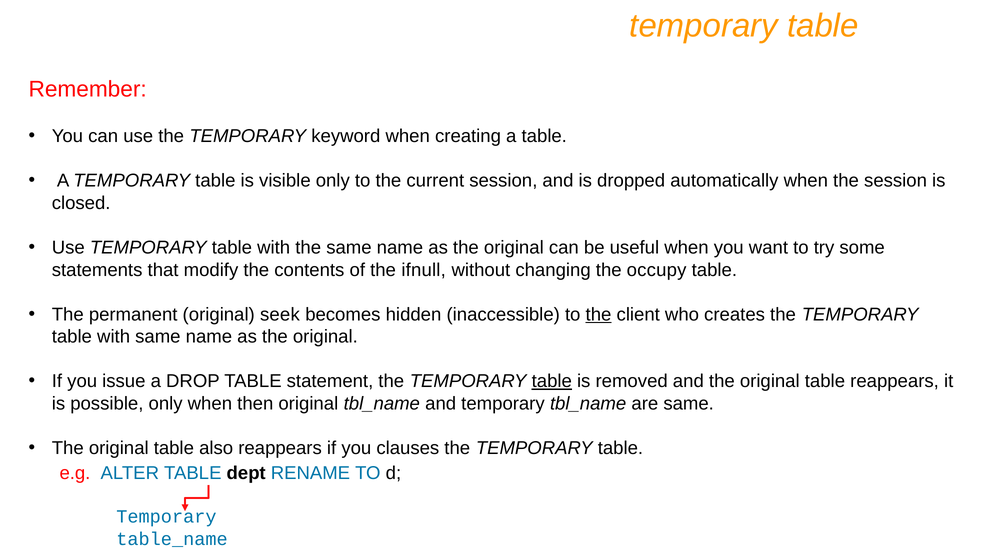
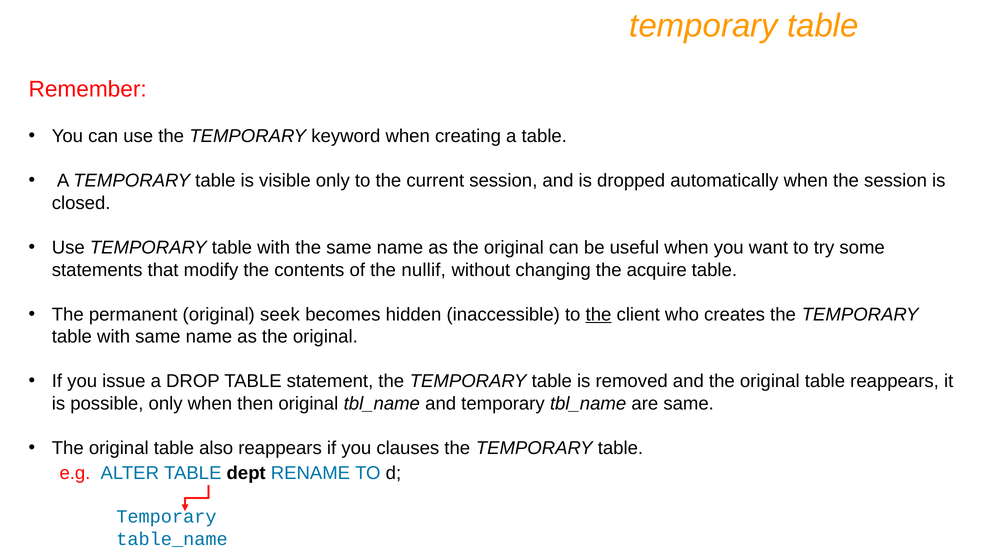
ifnull: ifnull -> nullif (424, 270)
occupy: occupy -> acquire (657, 270)
table underline: present -> none (552, 381)
